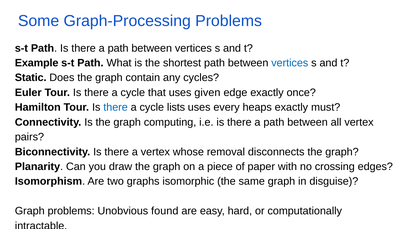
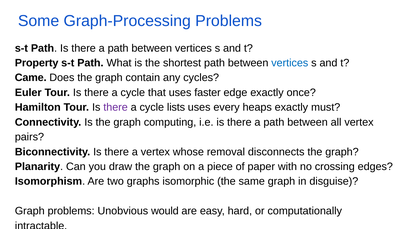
Example: Example -> Property (37, 63)
Static: Static -> Came (31, 78)
given: given -> faster (208, 93)
there colour: blue -> purple (116, 107)
found: found -> would (165, 211)
